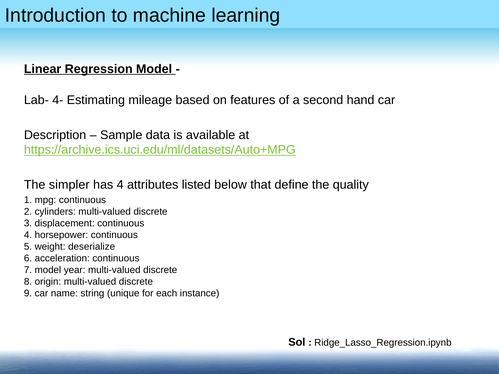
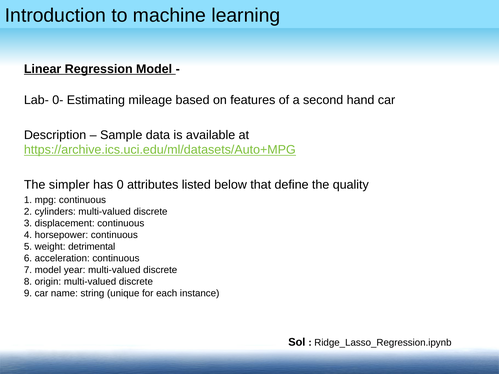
4-: 4- -> 0- (58, 100)
has 4: 4 -> 0 (120, 185)
deserialize: deserialize -> detrimental (92, 247)
